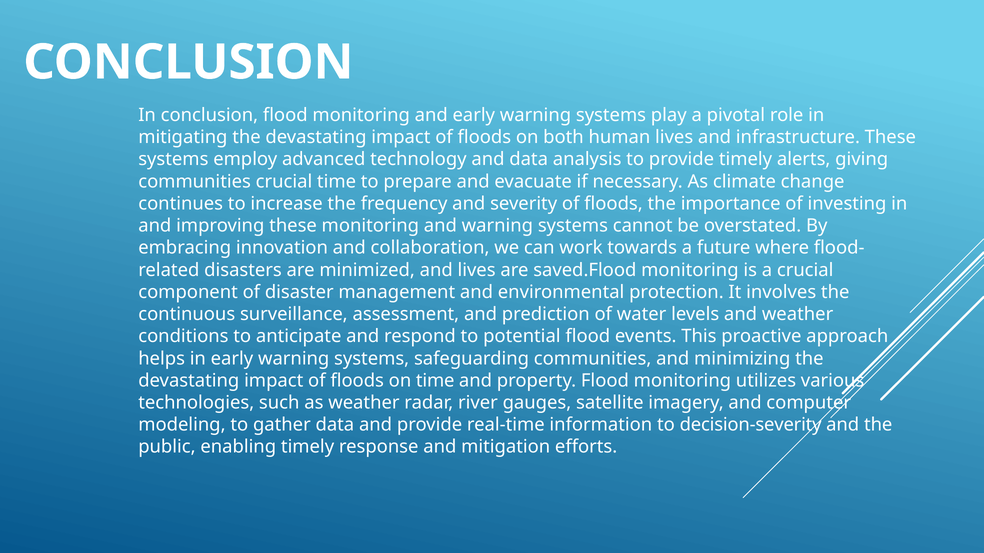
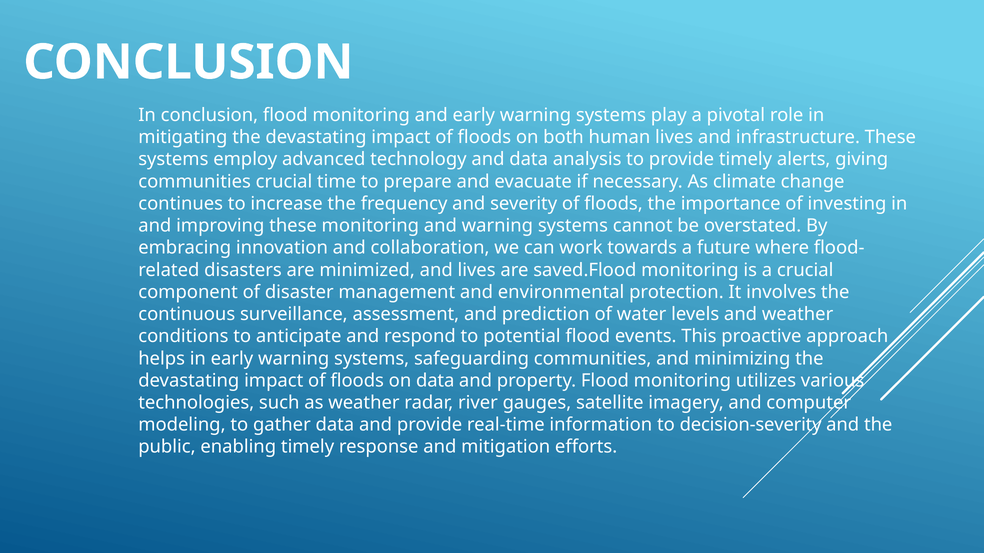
on time: time -> data (435, 381)
